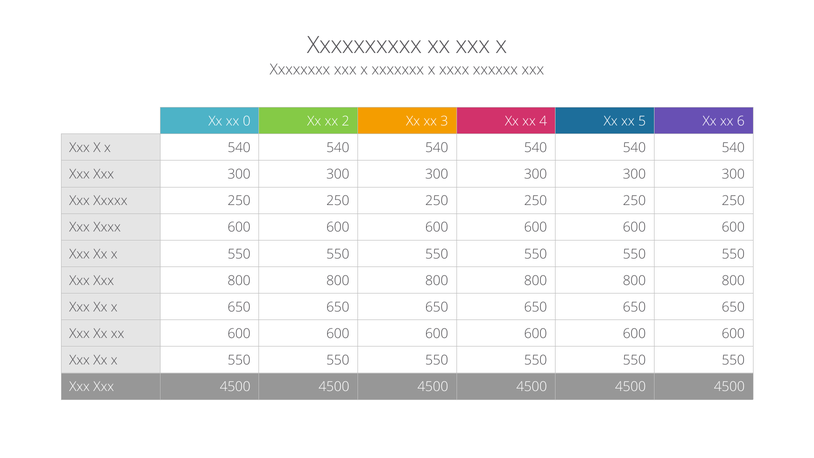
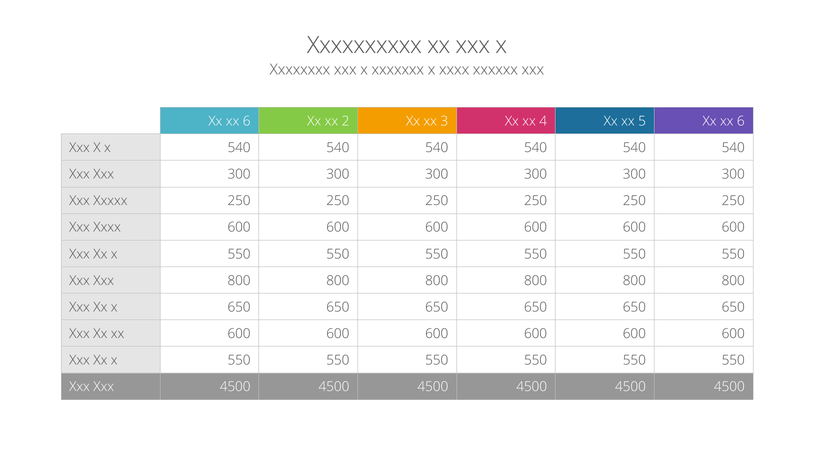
0: 0 -> 6 (247, 121)
